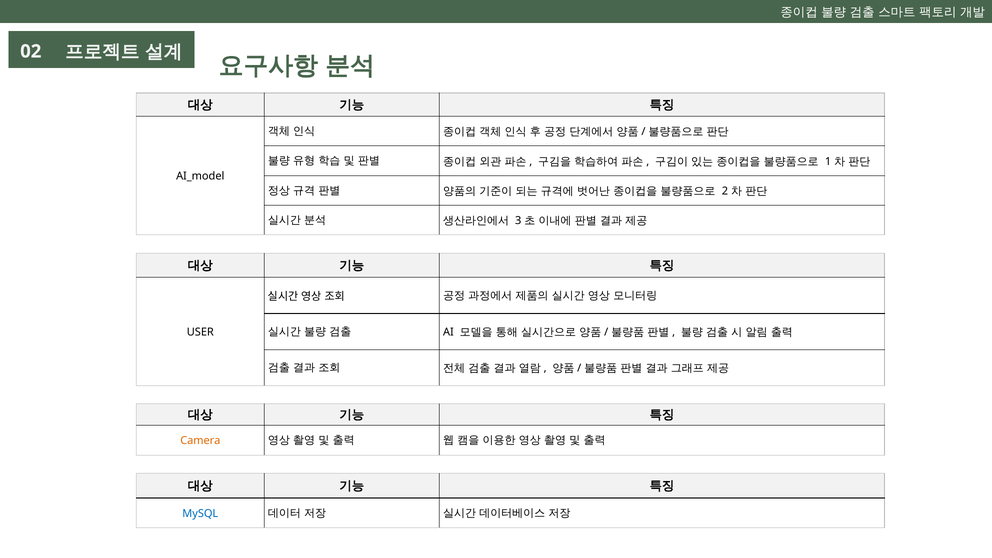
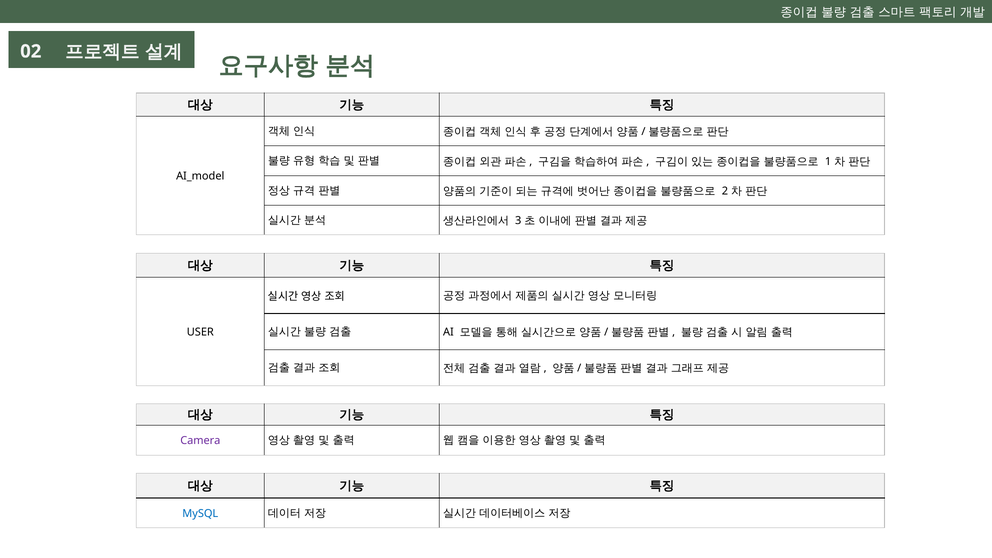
Camera colour: orange -> purple (200, 441)
